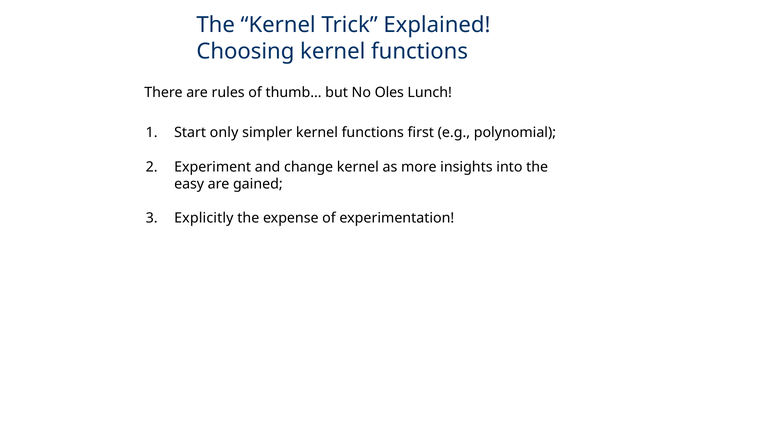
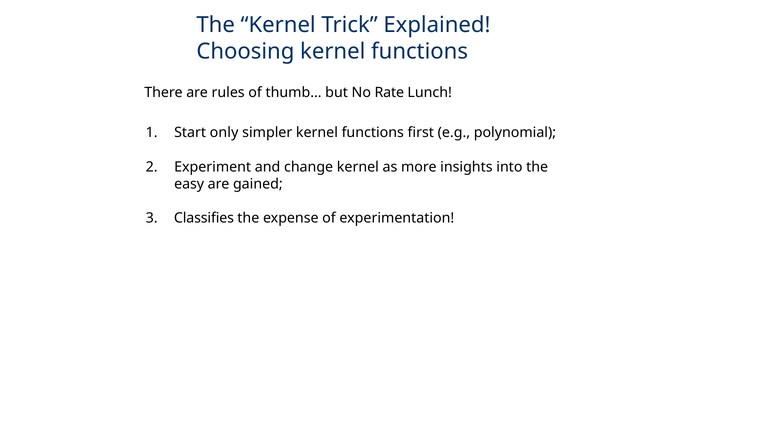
Oles: Oles -> Rate (389, 93)
Explicitly: Explicitly -> Classifies (204, 218)
